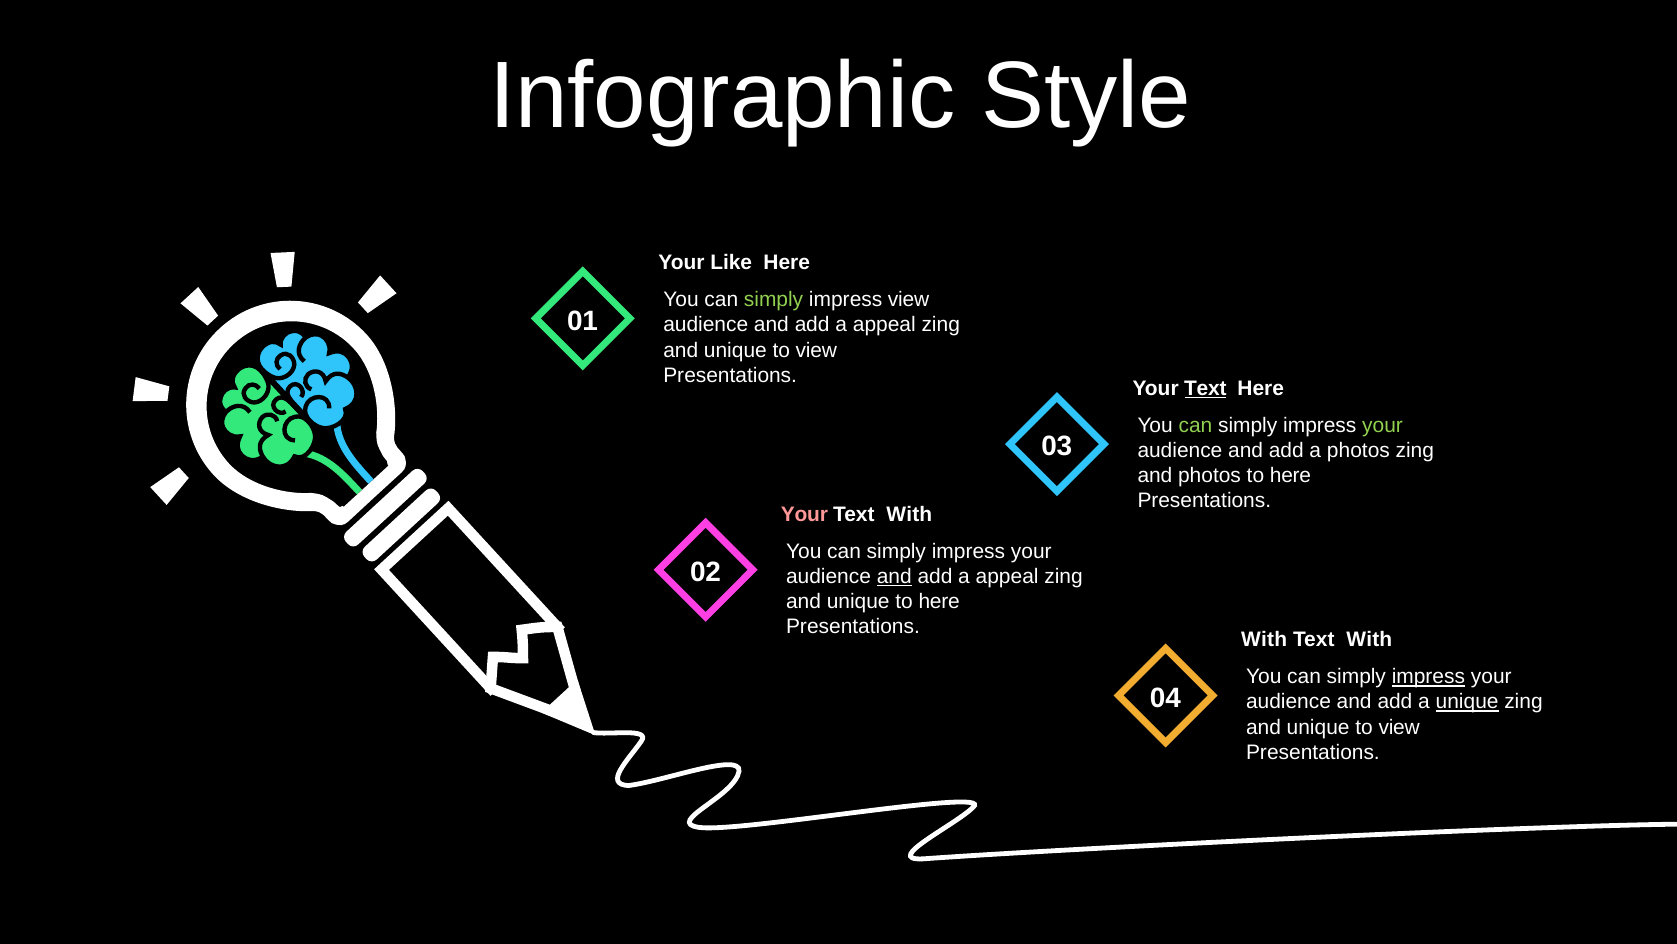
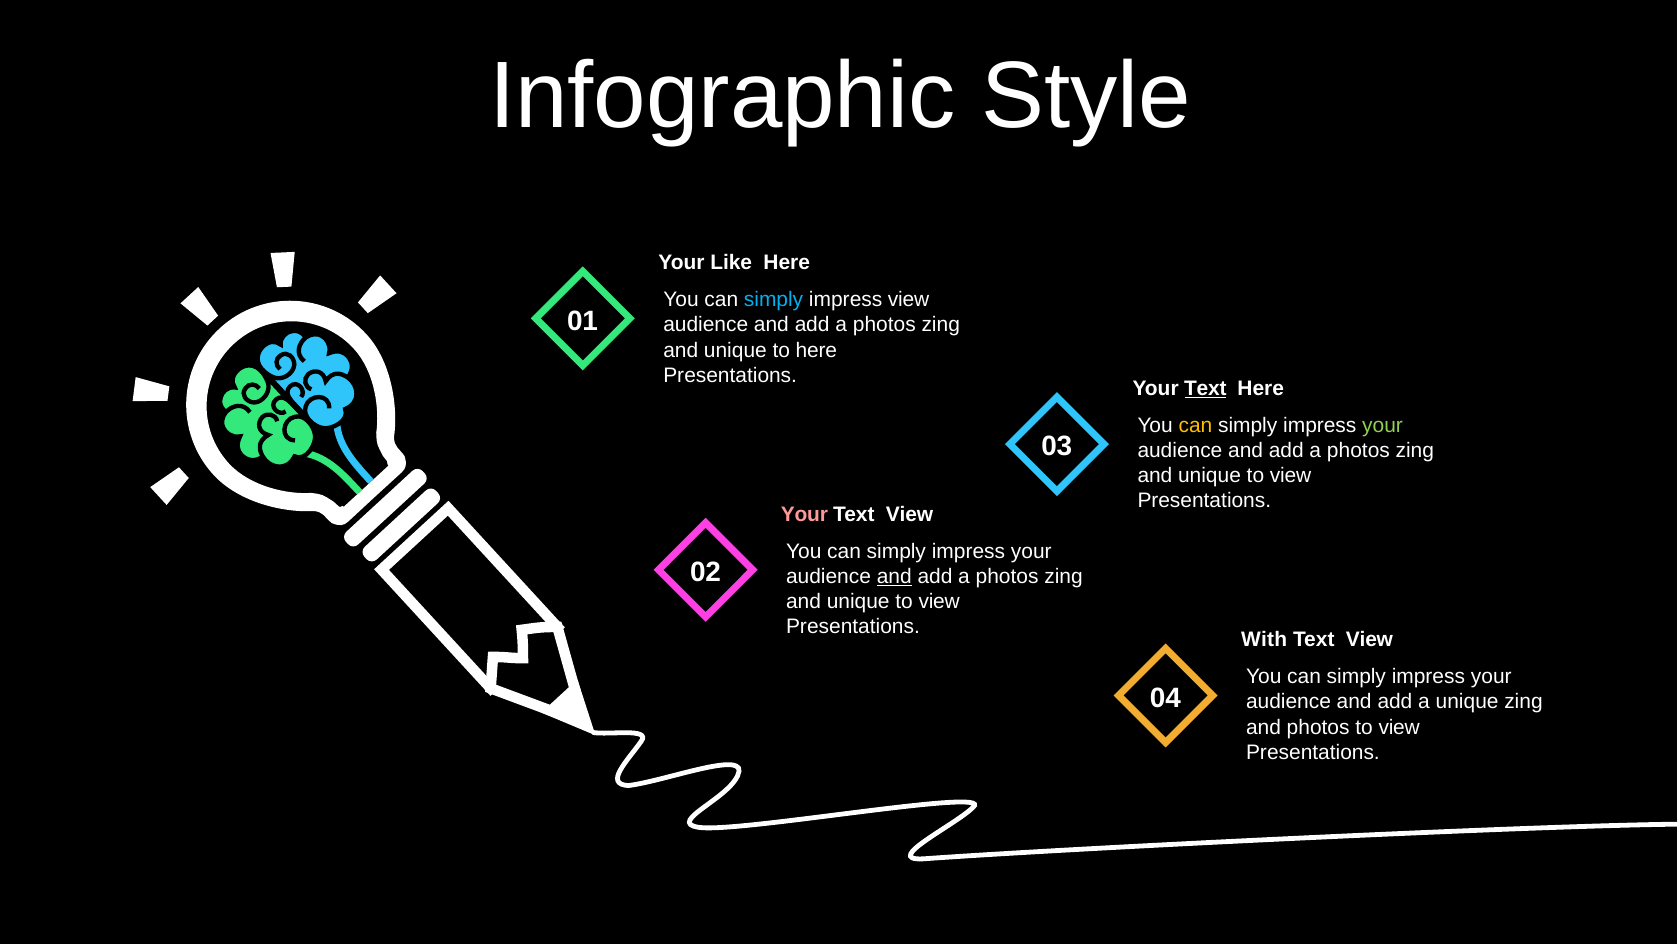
simply colour: light green -> light blue (774, 300)
appeal: appeal -> photos (884, 325)
view: view -> here (816, 350)
can colour: light green -> yellow (1195, 425)
photos: photos -> unique (1209, 475)
here: here -> view (1290, 475)
With: With -> View (910, 514)
appeal: appeal -> photos (1007, 576)
here: here -> view (939, 601)
With: With -> View (1369, 639)
impress underline: present -> none (1428, 676)
unique underline: present -> none (1467, 702)
unique: unique -> photos (1318, 727)
